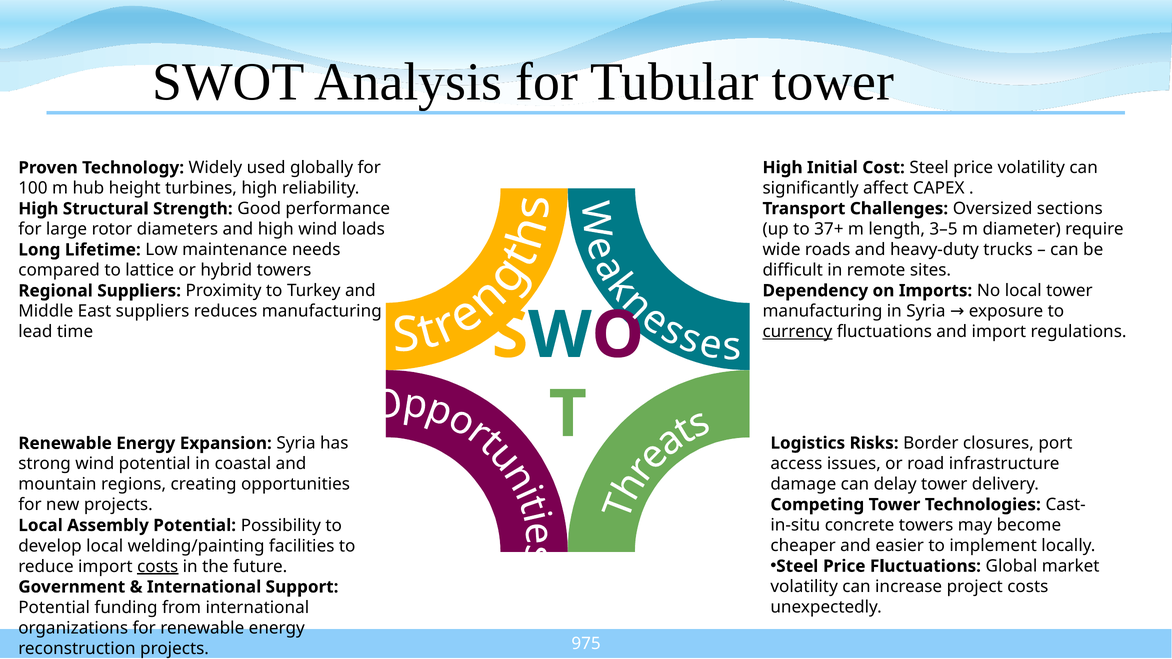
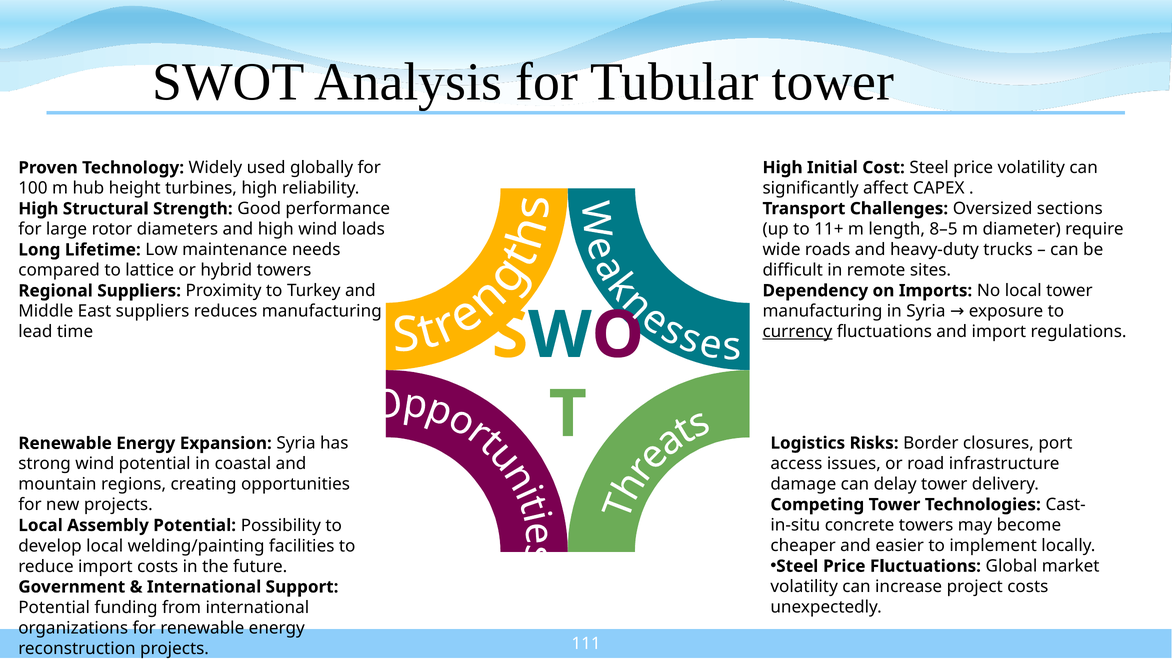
37+: 37+ -> 11+ (829, 229)
3–5: 3–5 -> 8–5 (943, 229)
costs underline: present -> none (158, 567)
975: 975 -> 111 (586, 644)
